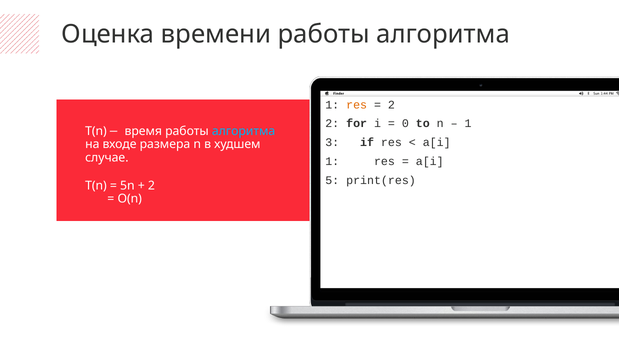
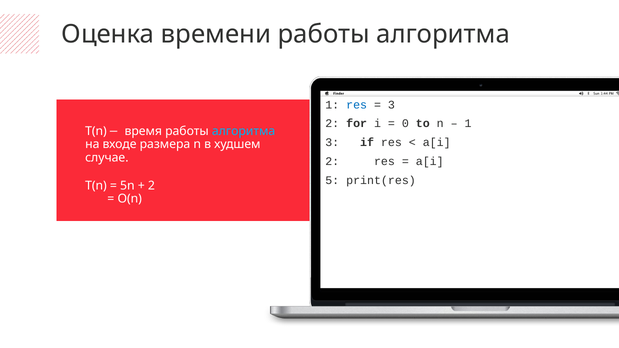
res colour: orange -> blue (357, 105)
2: 2 -> 3 (391, 105)
1: 1 -> 2 (332, 162)
